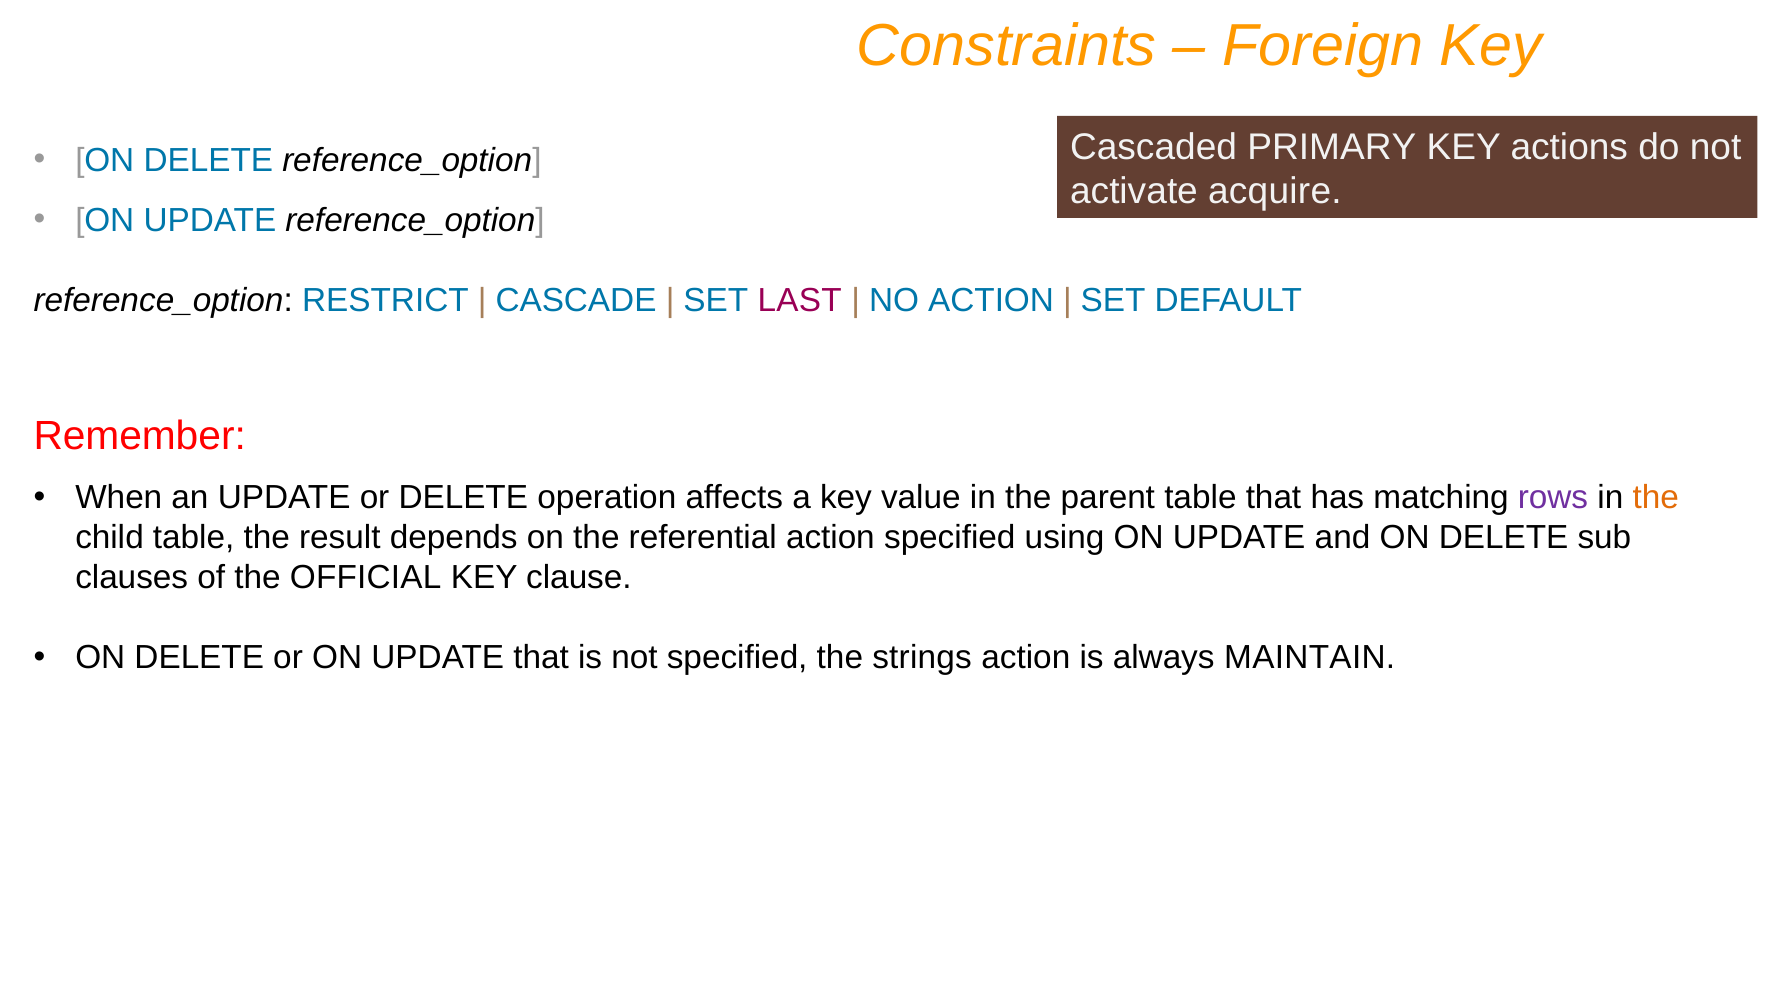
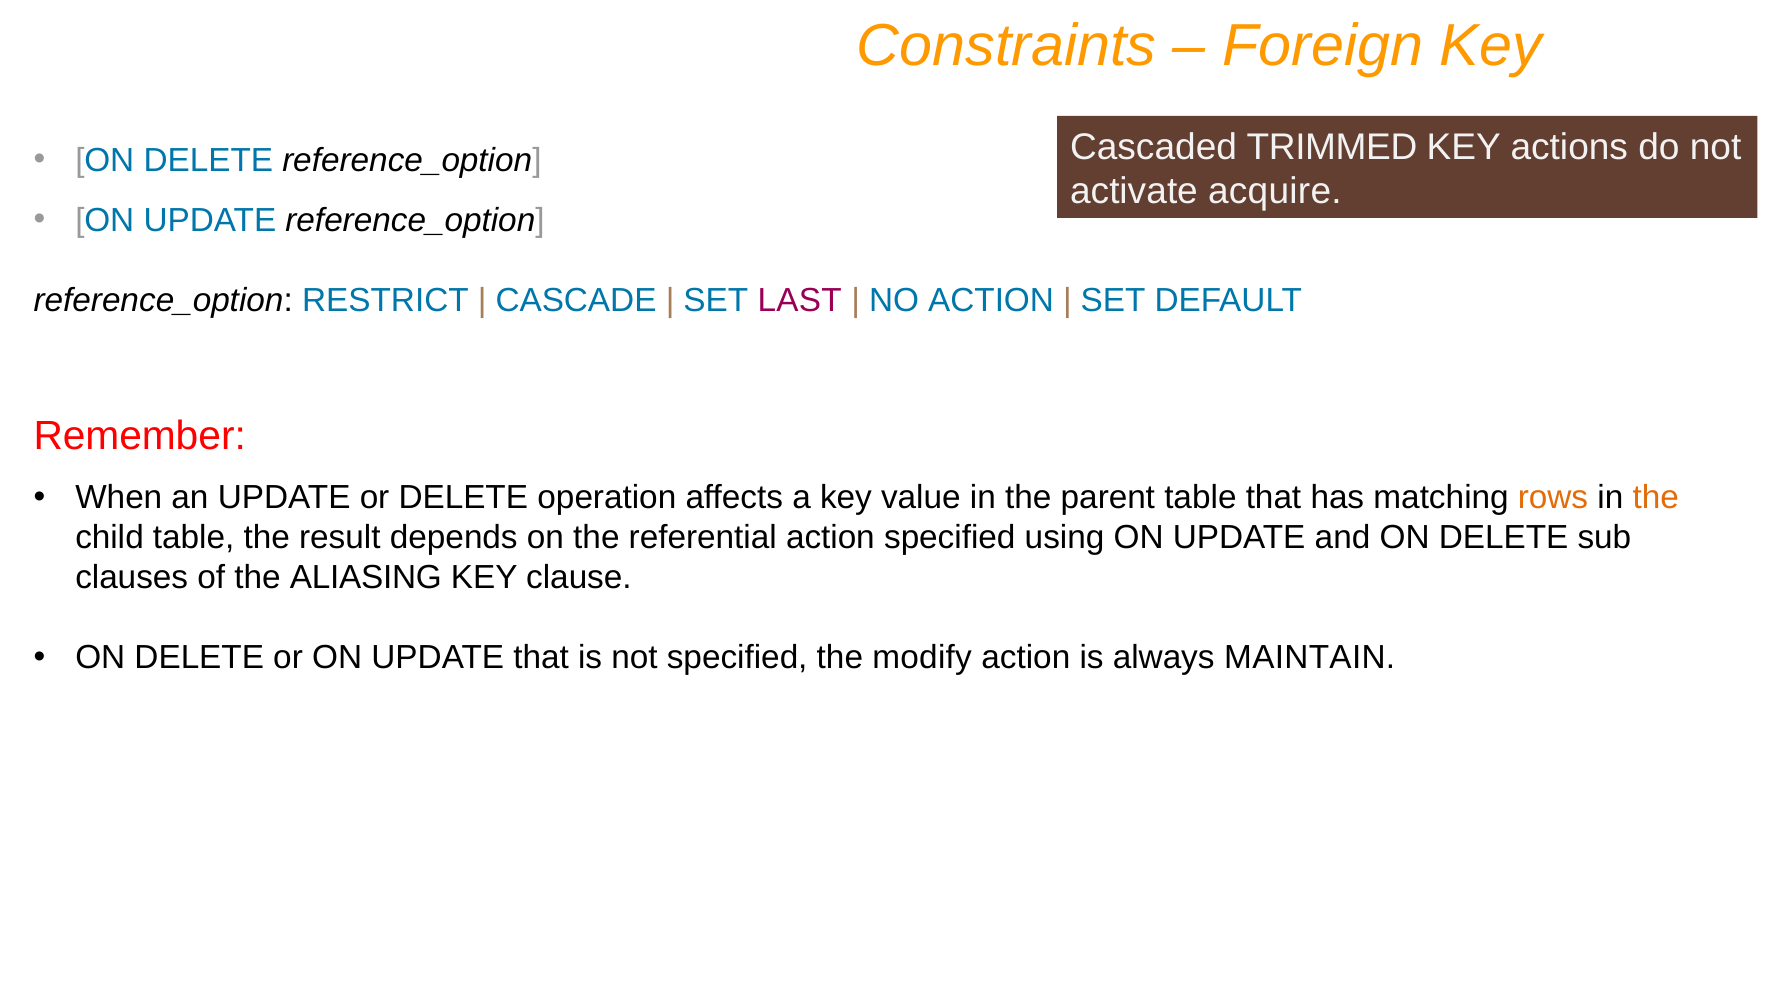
PRIMARY: PRIMARY -> TRIMMED (1332, 147)
rows colour: purple -> orange (1553, 498)
OFFICIAL: OFFICIAL -> ALIASING (366, 578)
strings: strings -> modify (922, 658)
